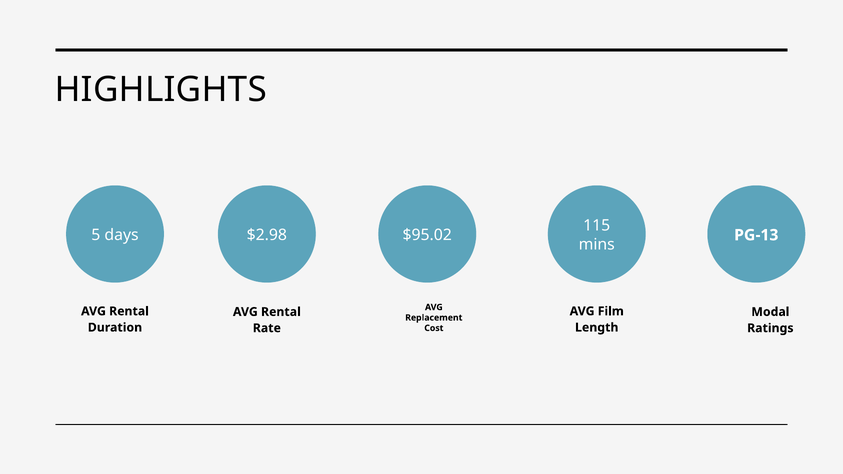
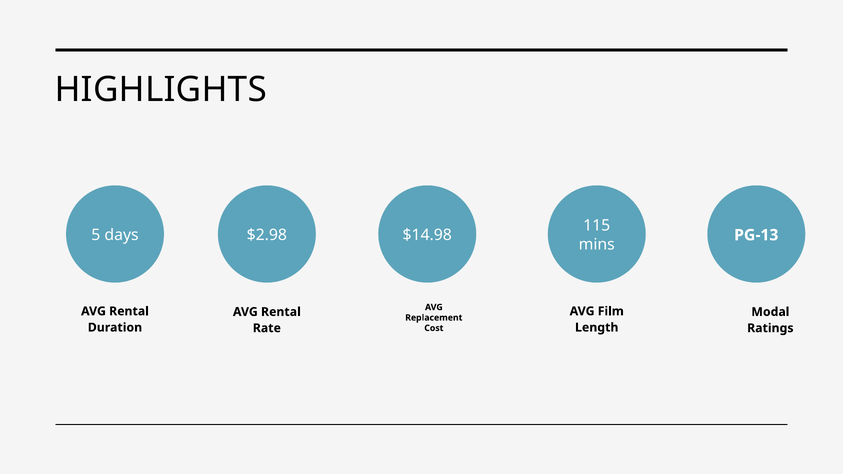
$95.02: $95.02 -> $14.98 (427, 235)
